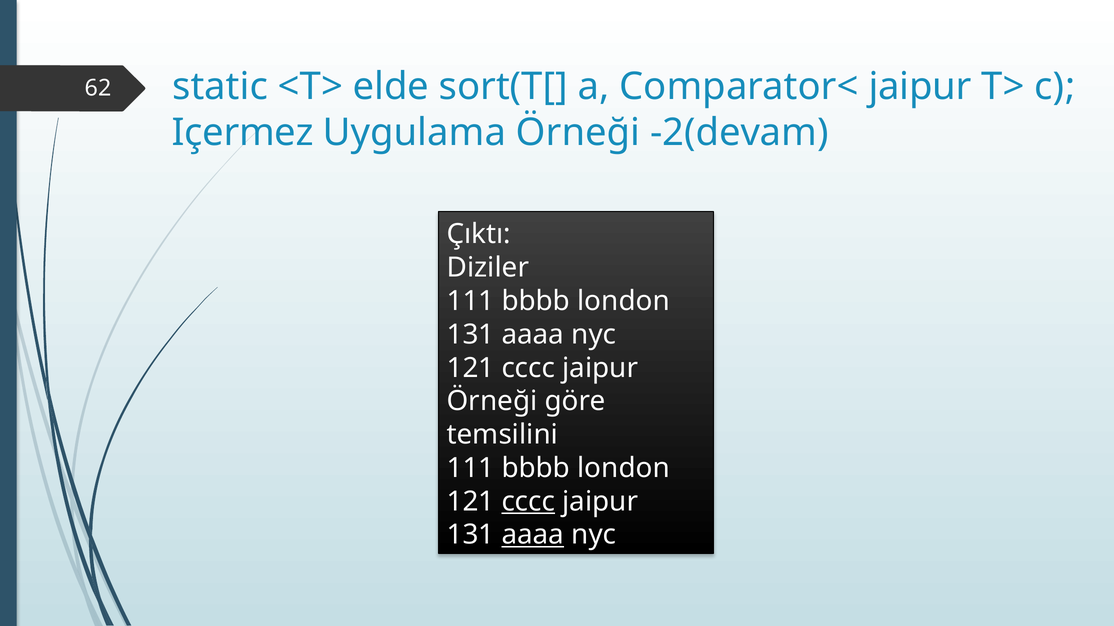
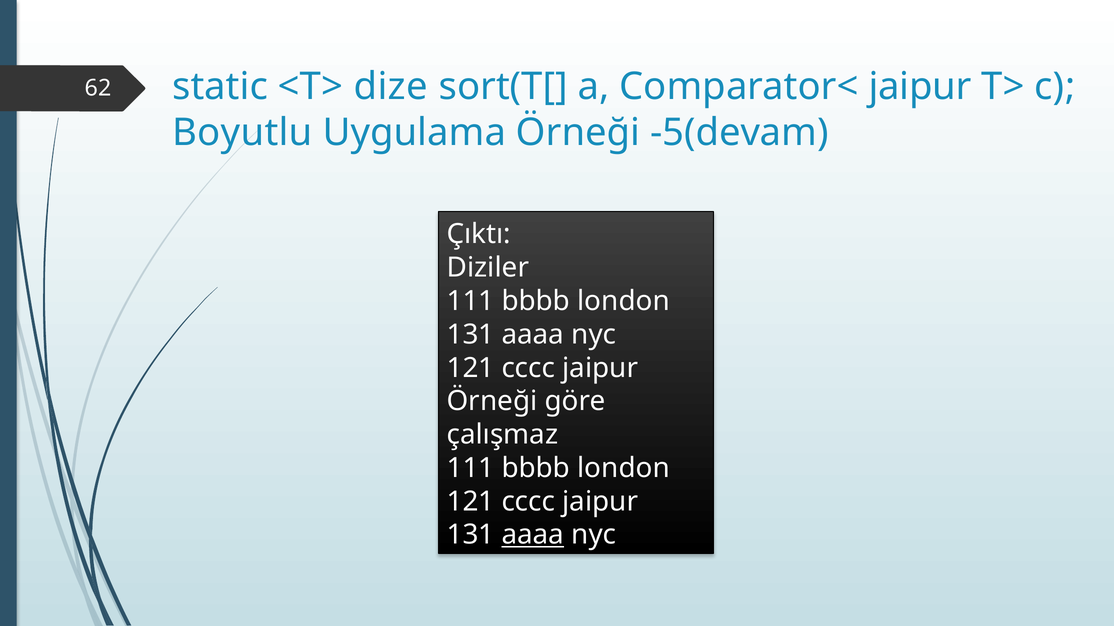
elde: elde -> dize (391, 87)
Içermez: Içermez -> Boyutlu (242, 133)
-2(devam: -2(devam -> -5(devam (739, 133)
temsilini: temsilini -> çalışmaz (502, 435)
cccc underline: present -> none (528, 502)
